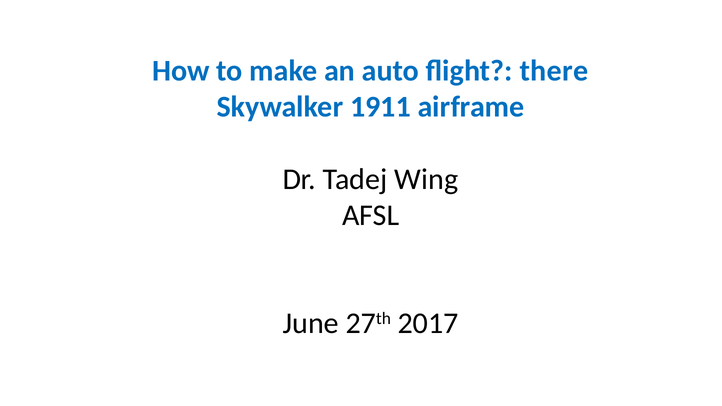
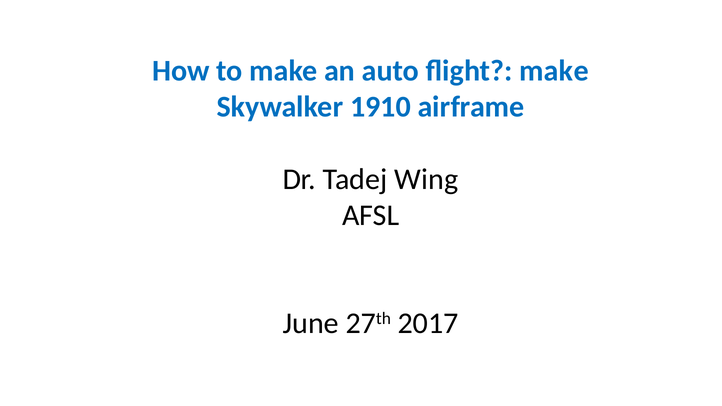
flight there: there -> make (554, 71)
1911: 1911 -> 1910 (380, 107)
